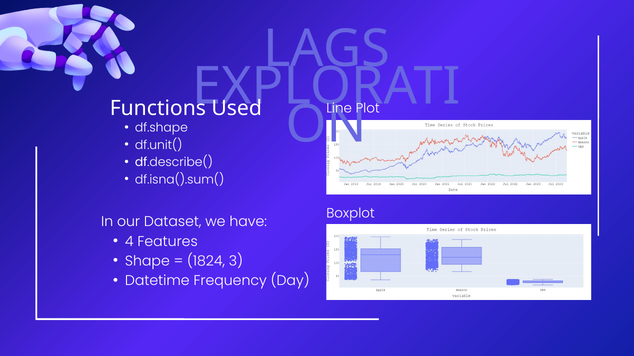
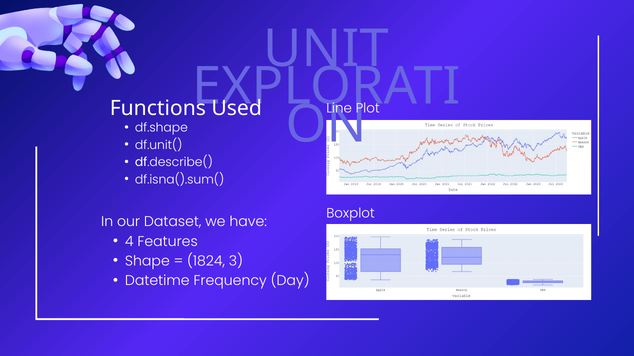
LAGS: LAGS -> UNIT (326, 49)
